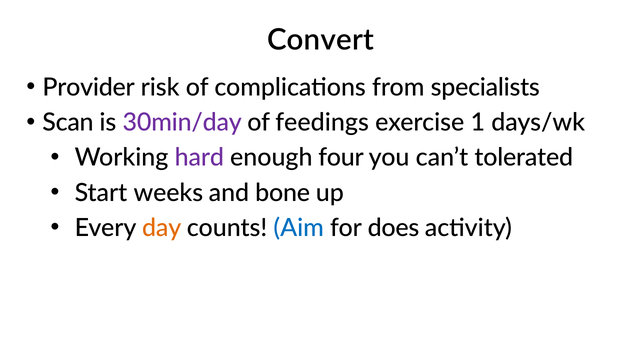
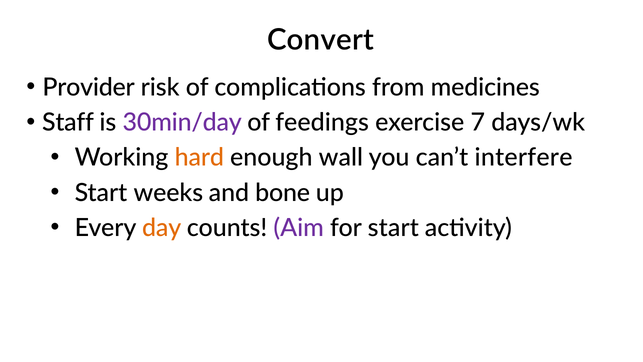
specialists: specialists -> medicines (485, 88)
Scan: Scan -> Staff (68, 123)
1: 1 -> 7 (478, 123)
hard colour: purple -> orange (199, 158)
four: four -> wall (341, 158)
tolerated: tolerated -> interfere (524, 158)
Aim colour: blue -> purple (299, 228)
for does: does -> start (393, 228)
